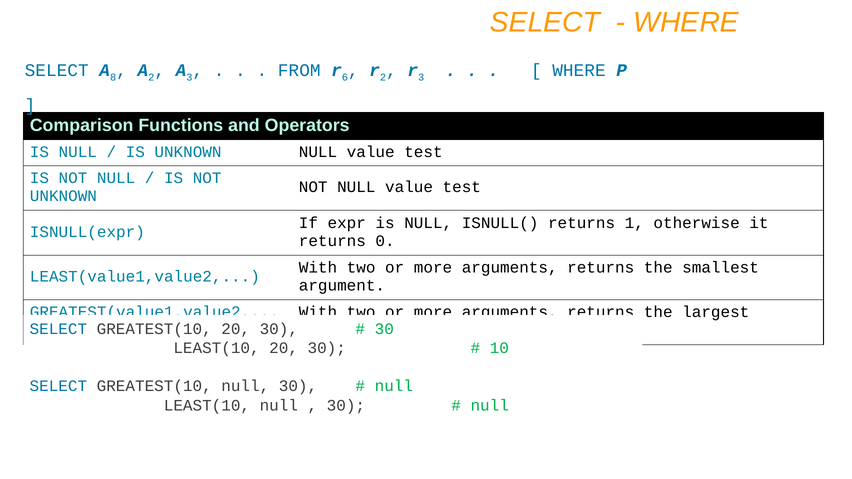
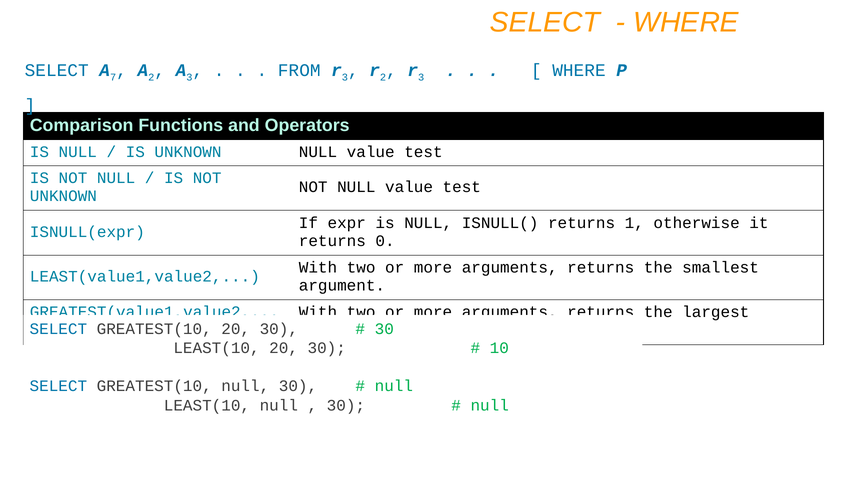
8: 8 -> 7 (113, 77)
6: 6 -> 3 (345, 77)
